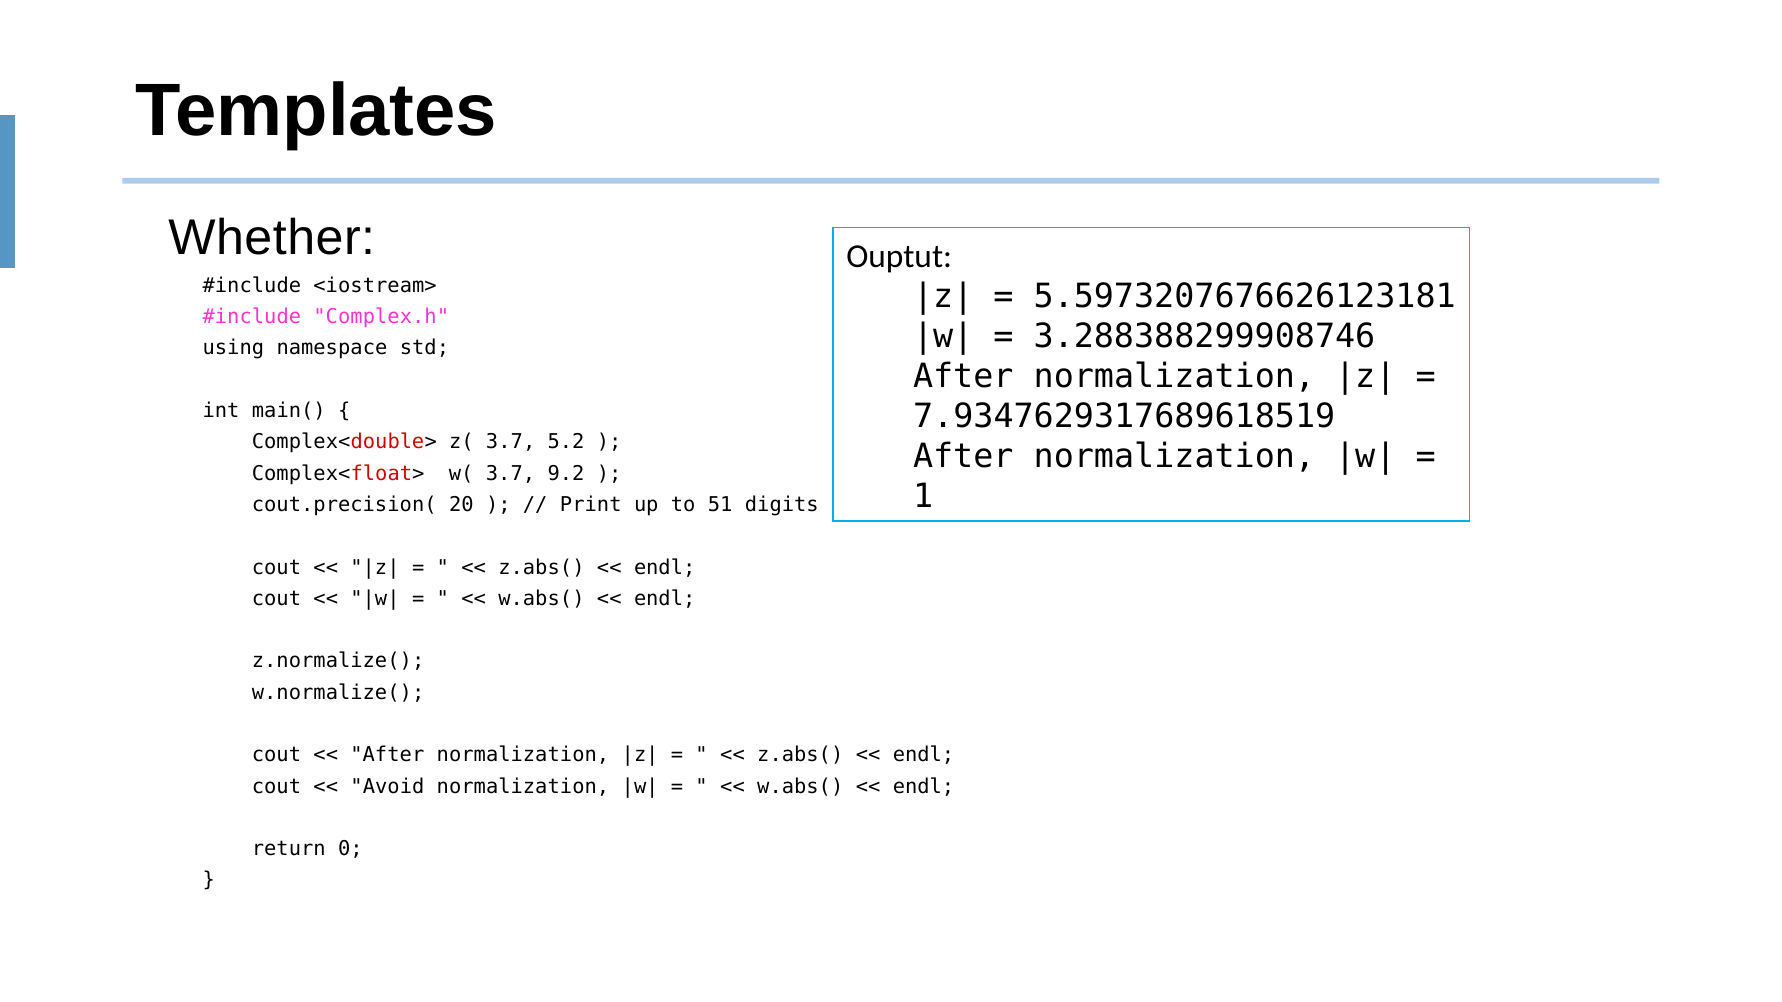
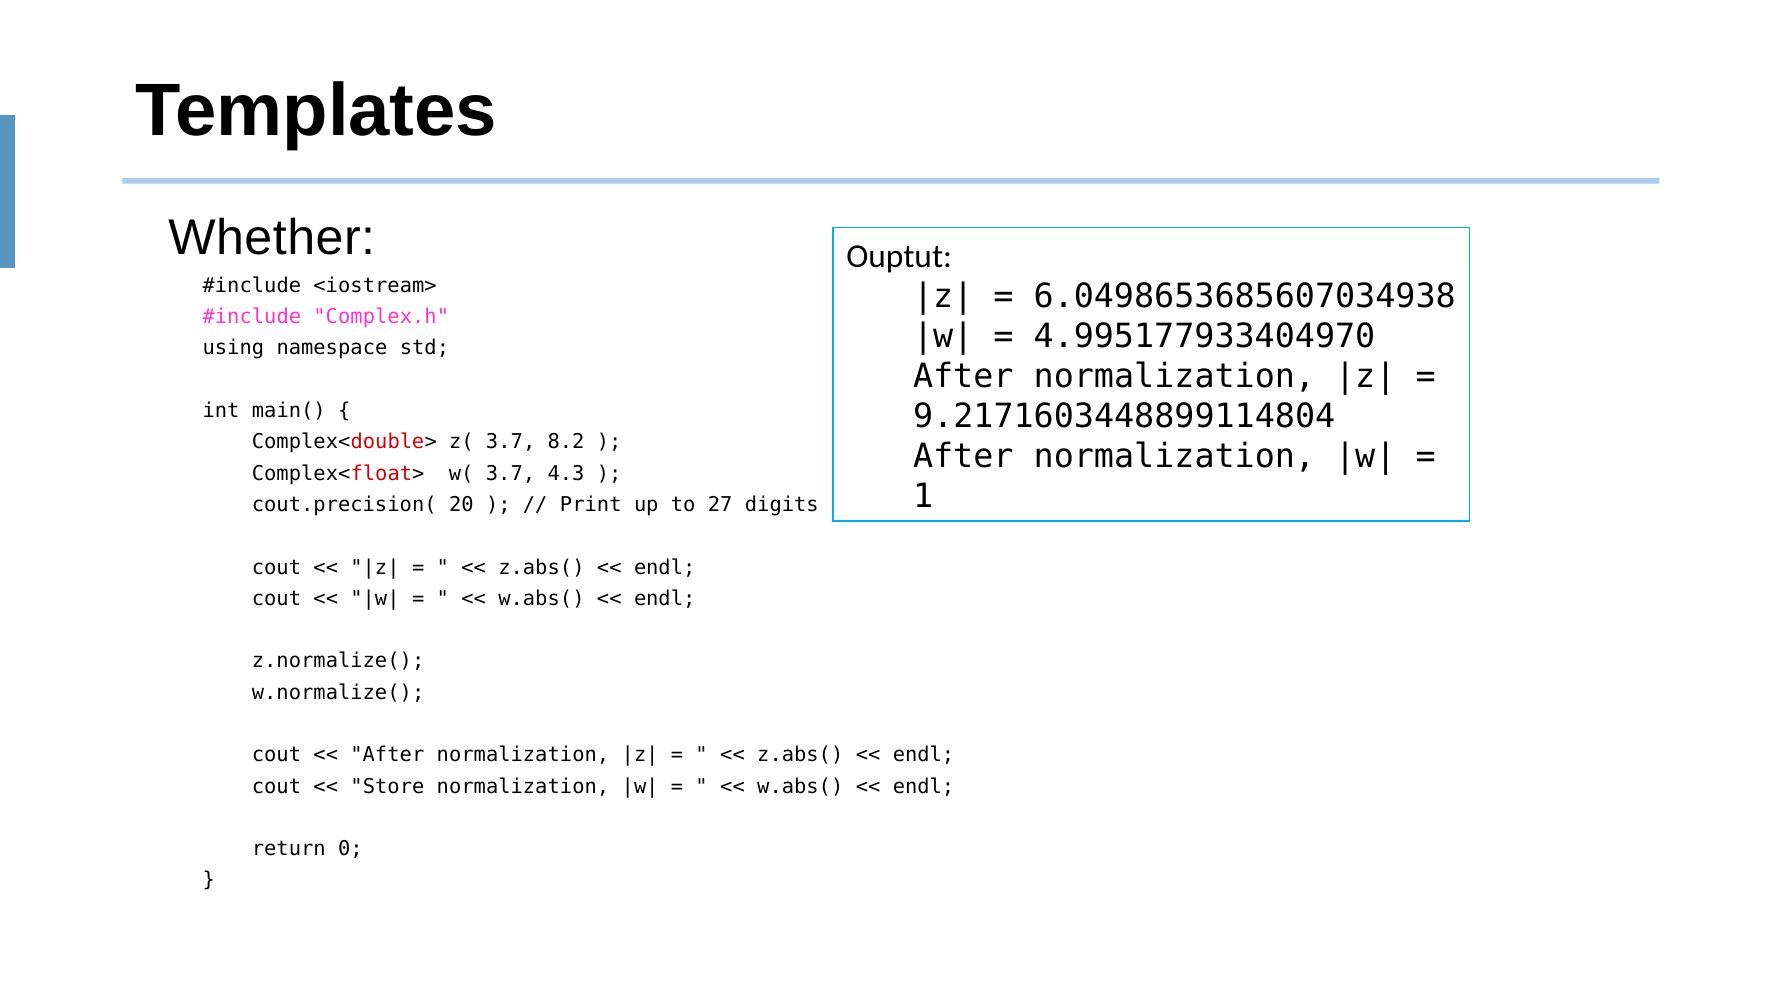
5.5973207676626123181: 5.5973207676626123181 -> 6.0498653685607034938 (1245, 297)
3.288388299908746: 3.288388299908746 -> 4.995177933404970 (1204, 337)
7.9347629317689618519: 7.9347629317689618519 -> 9.2171603448899114804 (1124, 417)
5.2: 5.2 -> 8.2 (566, 442)
9.2: 9.2 -> 4.3 (566, 474)
51: 51 -> 27 (720, 505)
Avoid: Avoid -> Store (387, 787)
